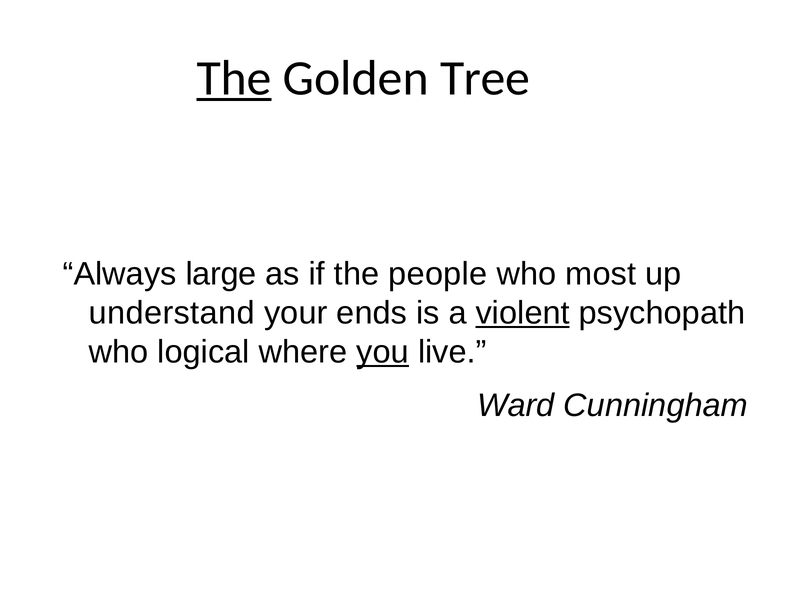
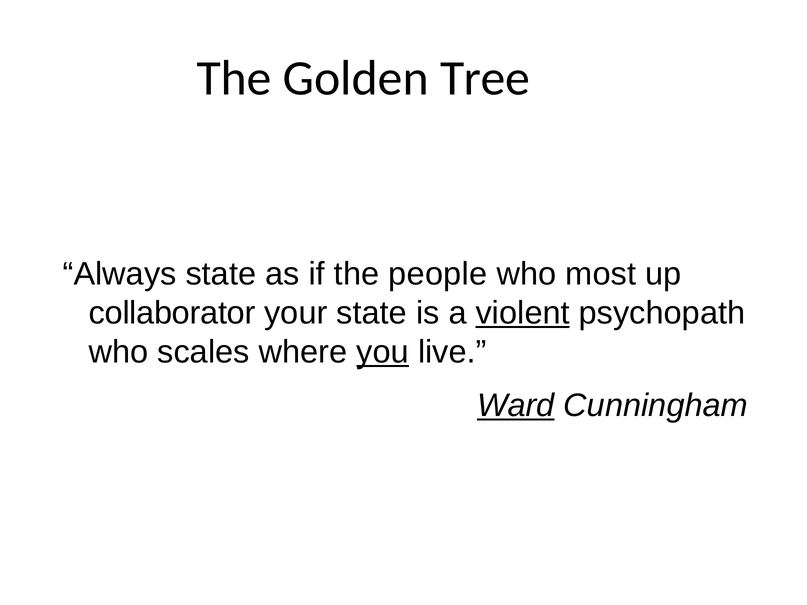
The underline: present -> none (234, 78)
Always large: large -> state (221, 274)
understand: understand -> collaborator (172, 313)
your ends: ends -> state (372, 313)
logical: logical -> scales (204, 352)
Ward underline: none -> present (516, 406)
